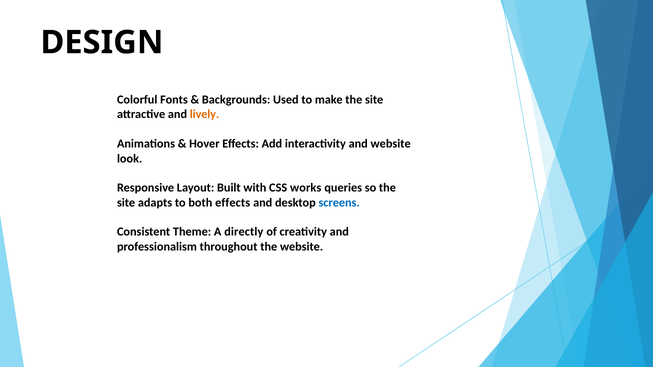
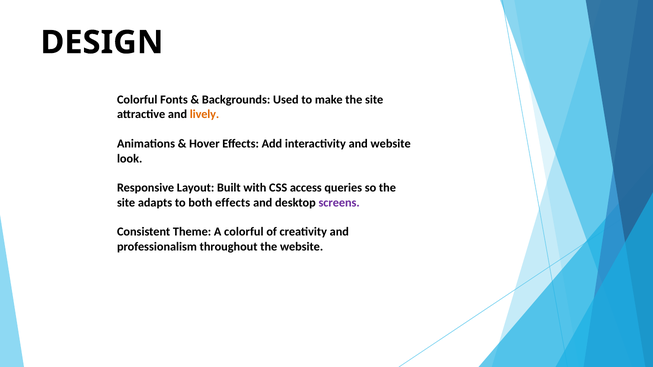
works: works -> access (306, 188)
screens colour: blue -> purple (339, 203)
A directly: directly -> colorful (244, 232)
